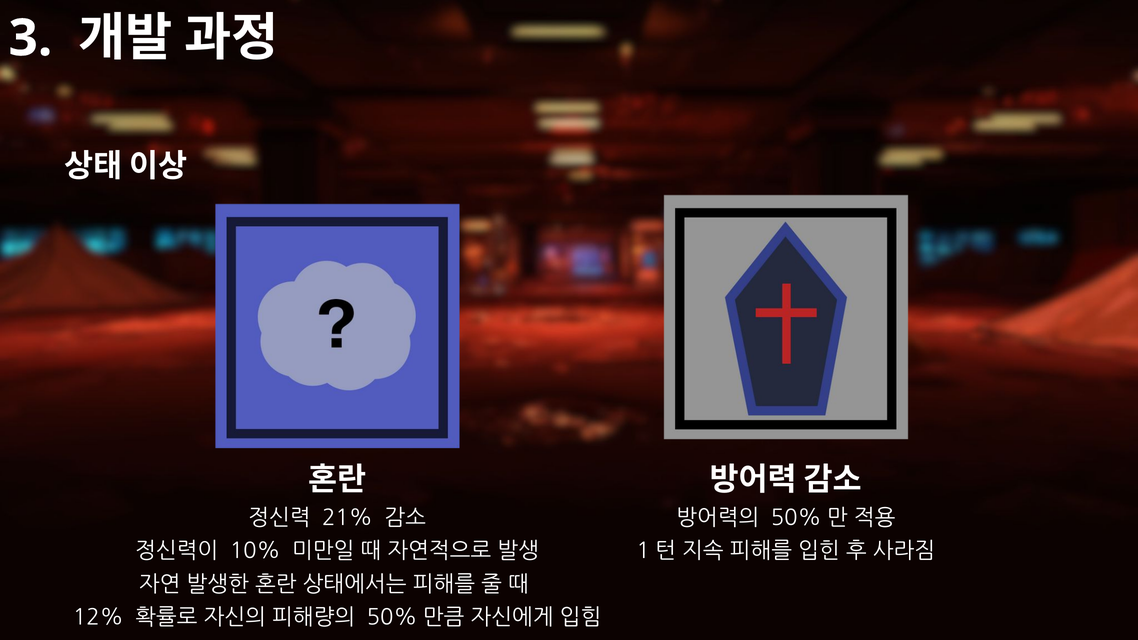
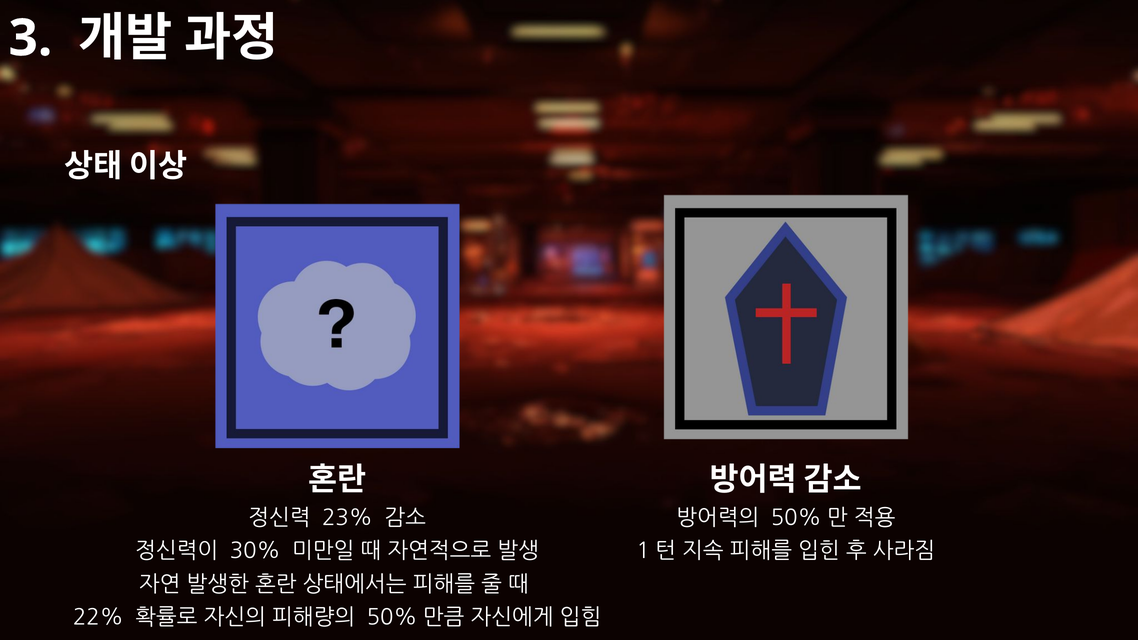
21%: 21% -> 23% (348, 518)
10%: 10% -> 30% (255, 551)
12%: 12% -> 22% (98, 618)
